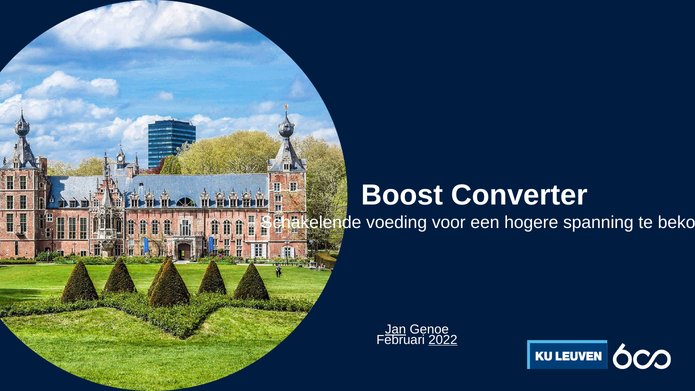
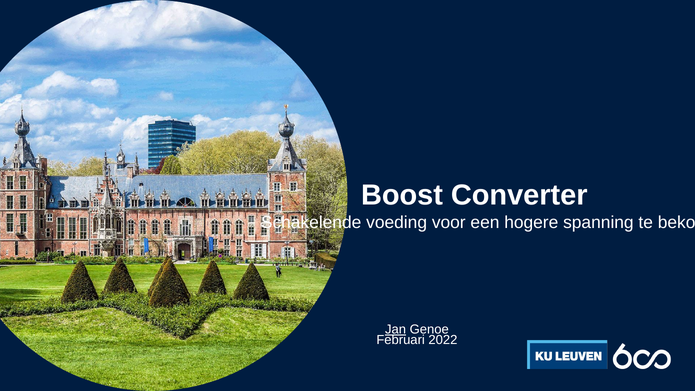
2022 underline: present -> none (443, 340)
